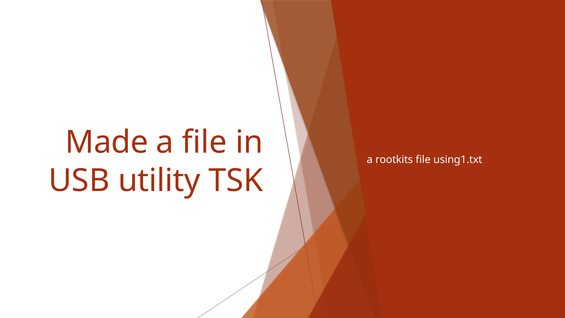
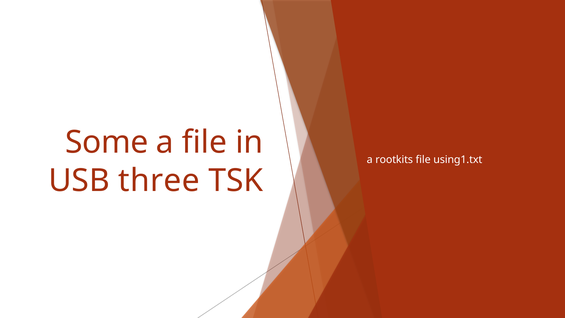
Made: Made -> Some (107, 142)
utility: utility -> three (159, 181)
